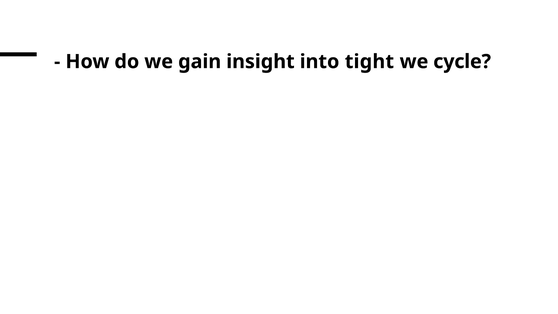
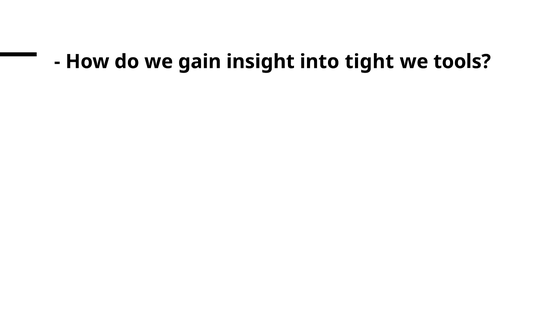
cycle: cycle -> tools (462, 62)
